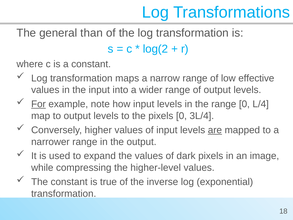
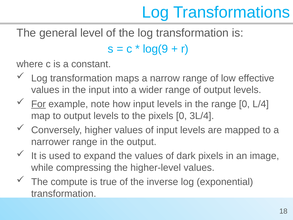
than: than -> level (92, 33)
log(2: log(2 -> log(9 (155, 49)
are underline: present -> none (215, 130)
The constant: constant -> compute (69, 182)
